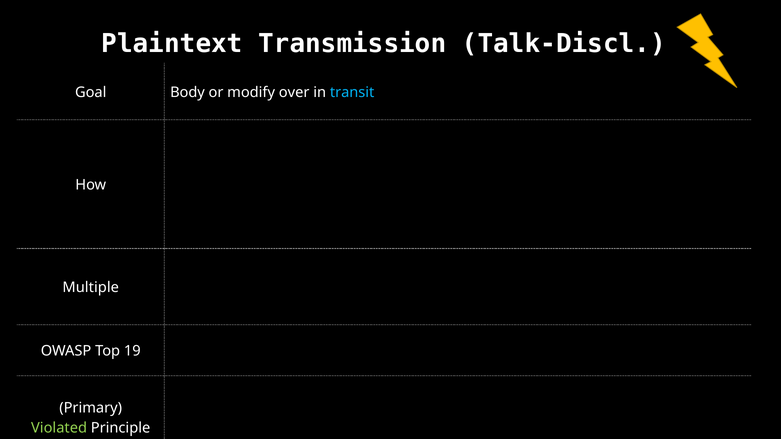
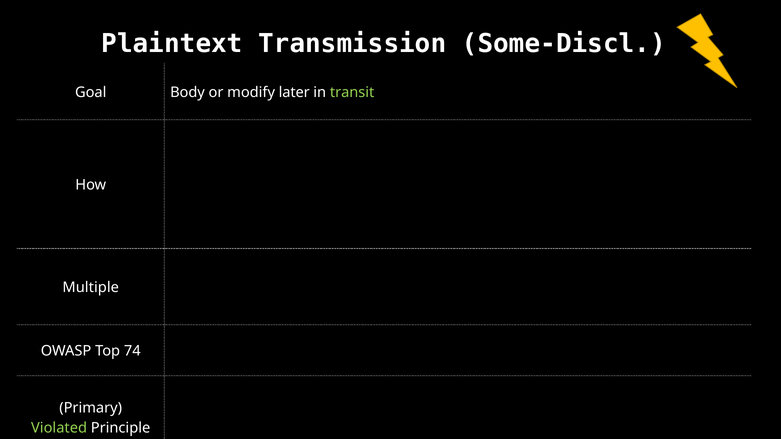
Talk-Discl: Talk-Discl -> Some-Discl (564, 44)
over: over -> later (294, 92)
transit colour: light blue -> light green (352, 92)
19: 19 -> 74 (132, 351)
